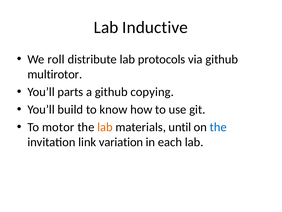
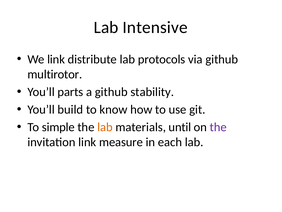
Inductive: Inductive -> Intensive (155, 27)
We roll: roll -> link (56, 59)
copying: copying -> stability (152, 92)
motor: motor -> simple (58, 127)
the colour: blue -> purple (218, 127)
variation: variation -> measure (121, 142)
